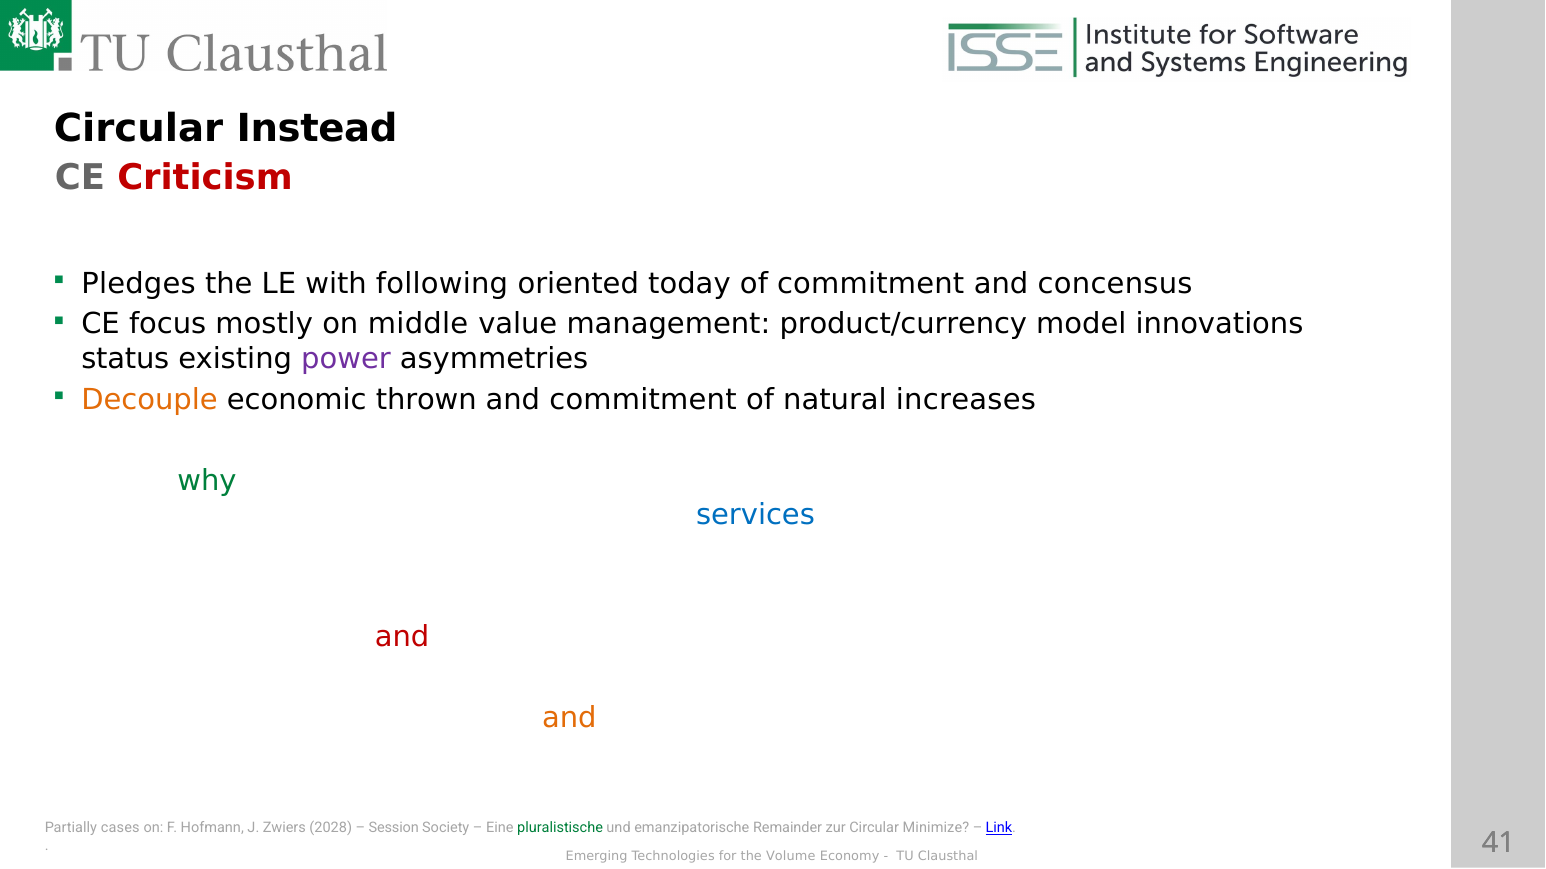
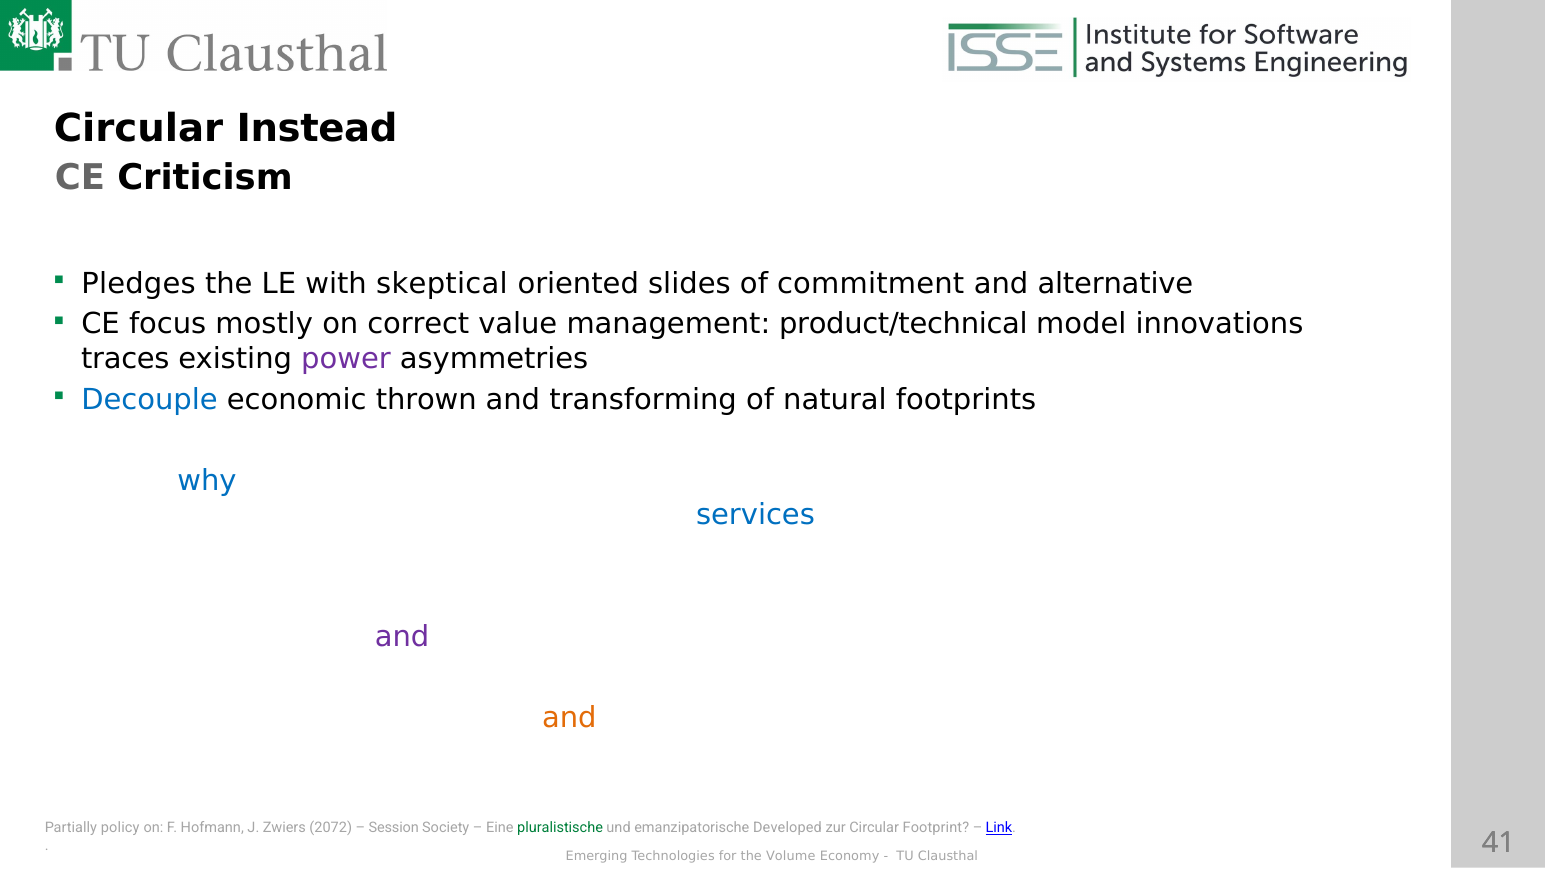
Criticism colour: red -> black (205, 178)
following: following -> skeptical (442, 284)
today: today -> slides (689, 284)
concensus: concensus -> alternative (1115, 284)
middle: middle -> correct (418, 324)
product/currency: product/currency -> product/technical (903, 324)
status: status -> traces (125, 359)
Decouple colour: orange -> blue (149, 400)
and commitment: commitment -> transforming (643, 400)
increases: increases -> footprints (966, 400)
why colour: green -> blue (207, 481)
and colour: red -> purple (402, 637)
cases: cases -> policy (120, 828)
2028: 2028 -> 2072 (331, 828)
Remainder: Remainder -> Developed (787, 828)
Minimize: Minimize -> Footprint (936, 828)
